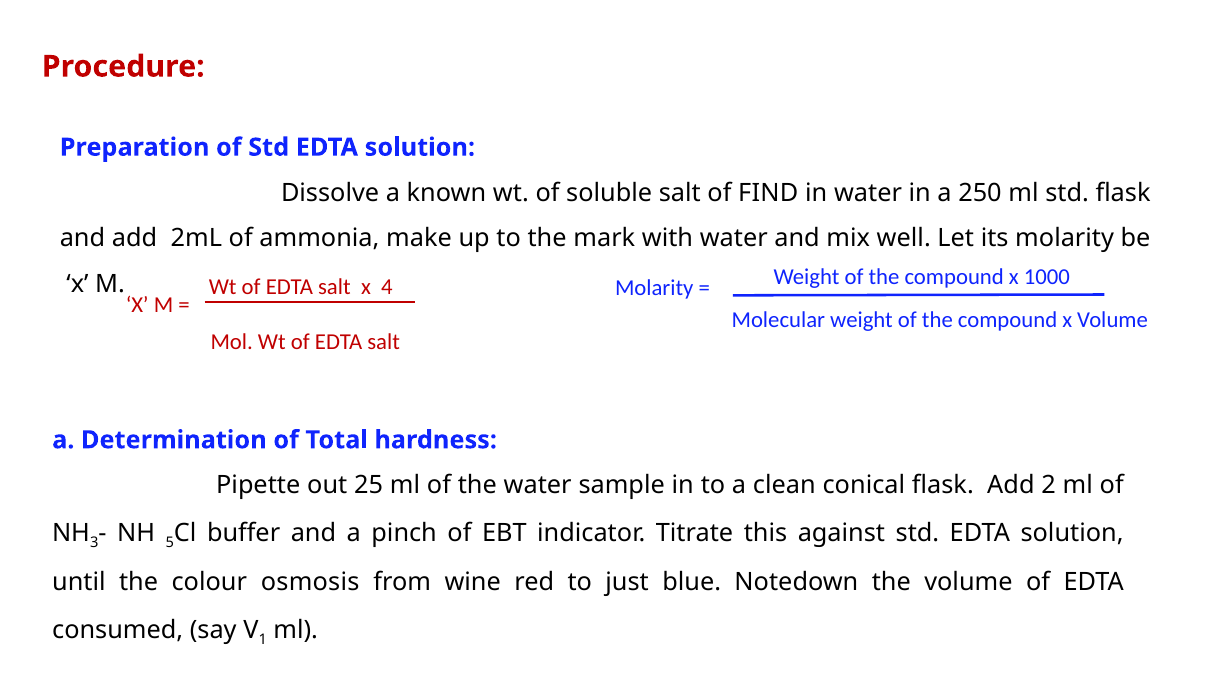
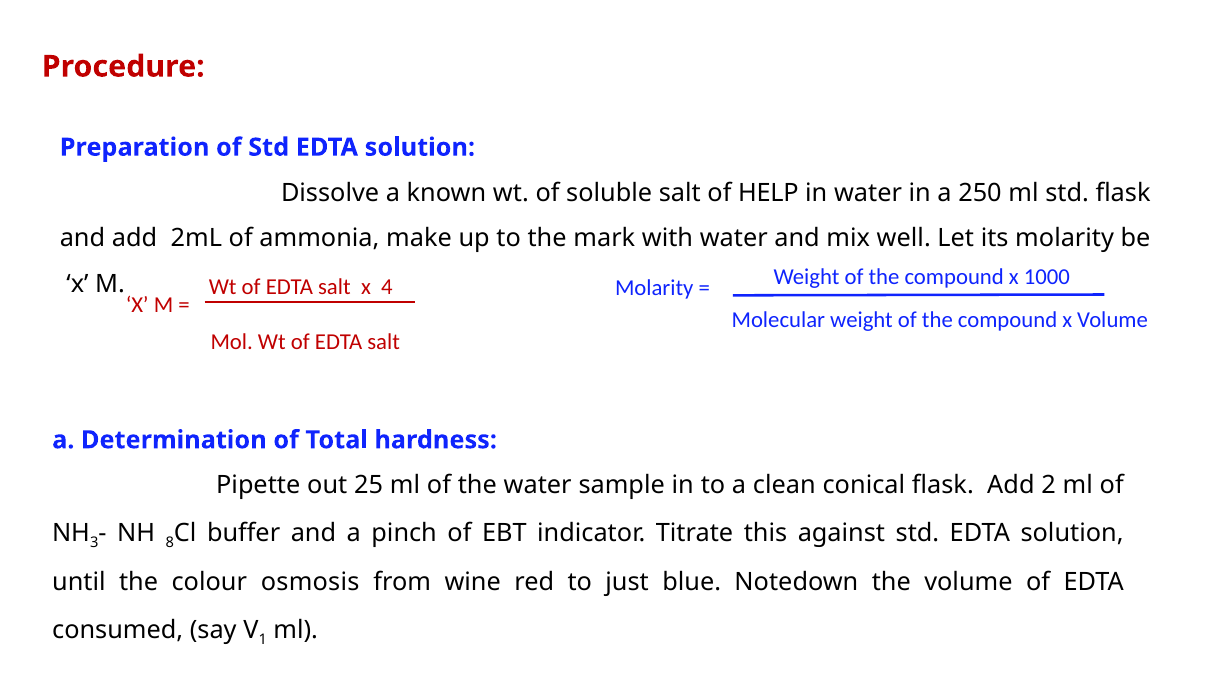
FIND: FIND -> HELP (768, 193)
5: 5 -> 8 (170, 543)
